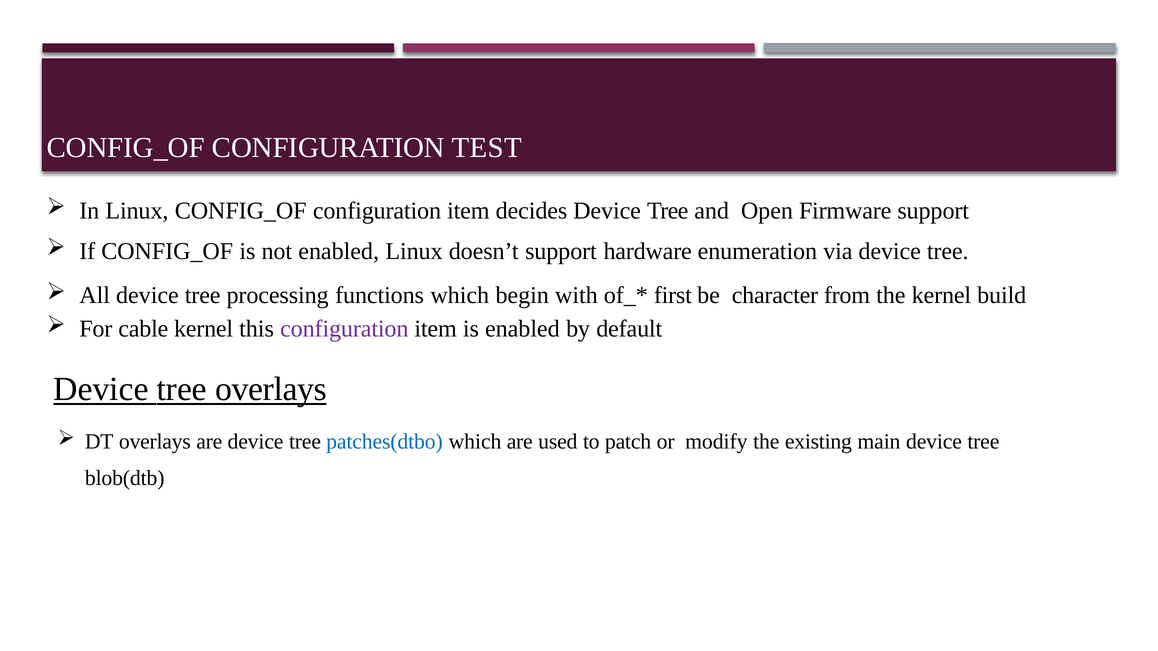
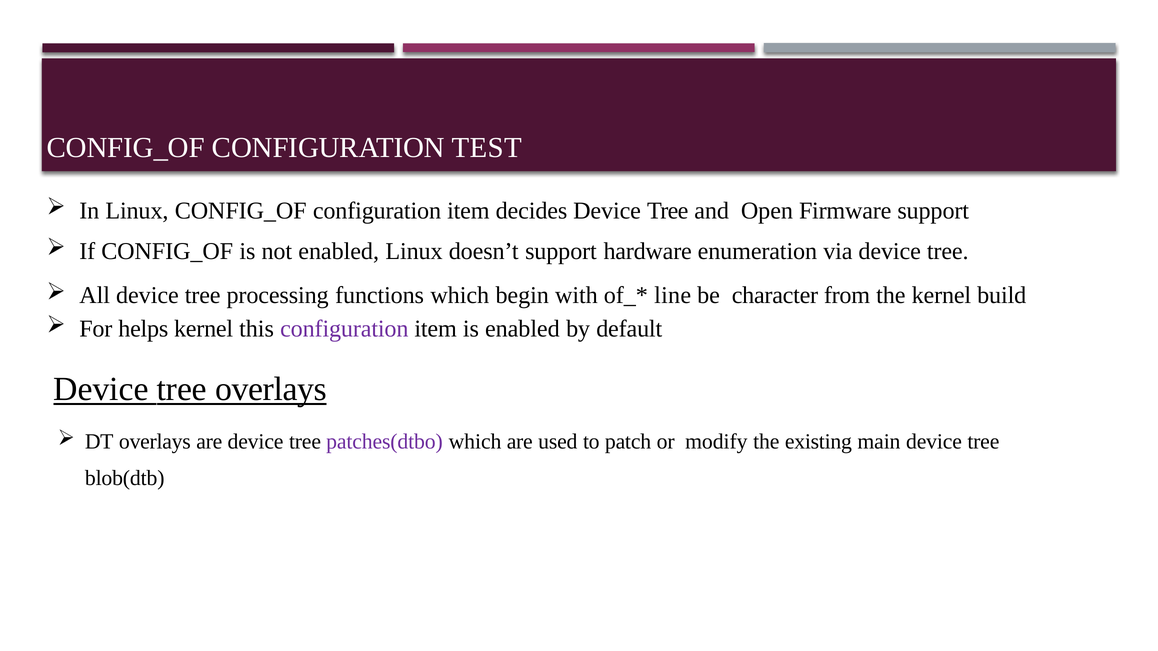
first: first -> line (673, 296)
cable: cable -> helps (143, 329)
patches(dtbo colour: blue -> purple (384, 442)
